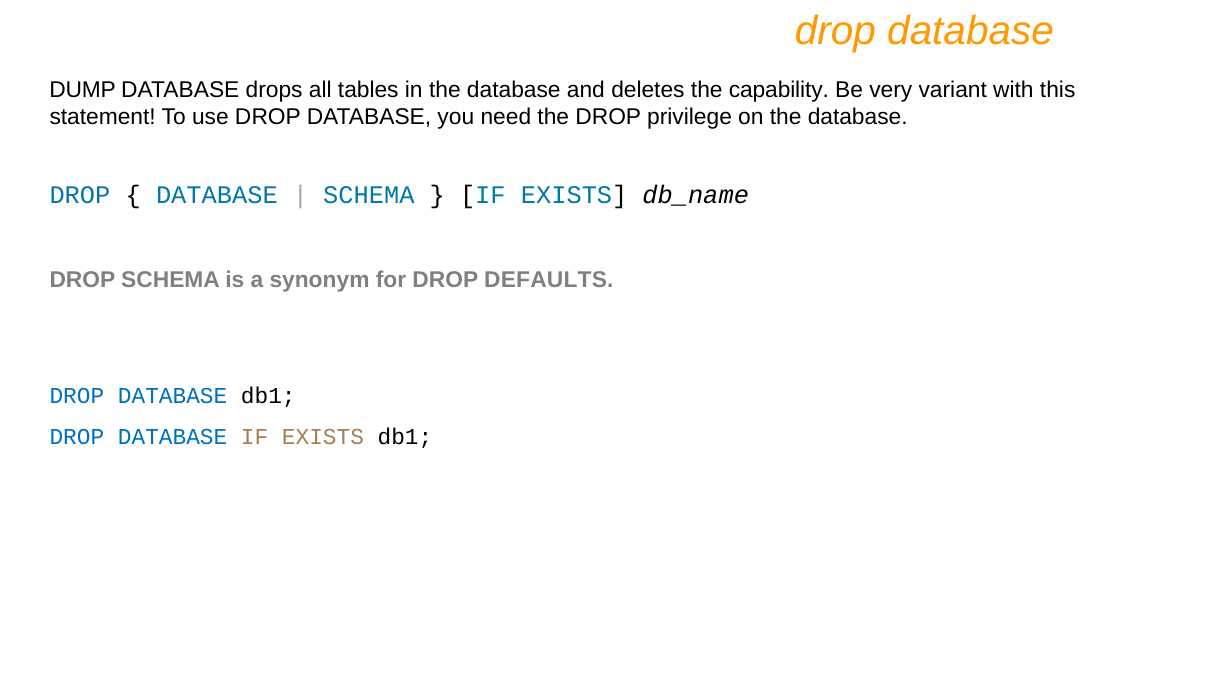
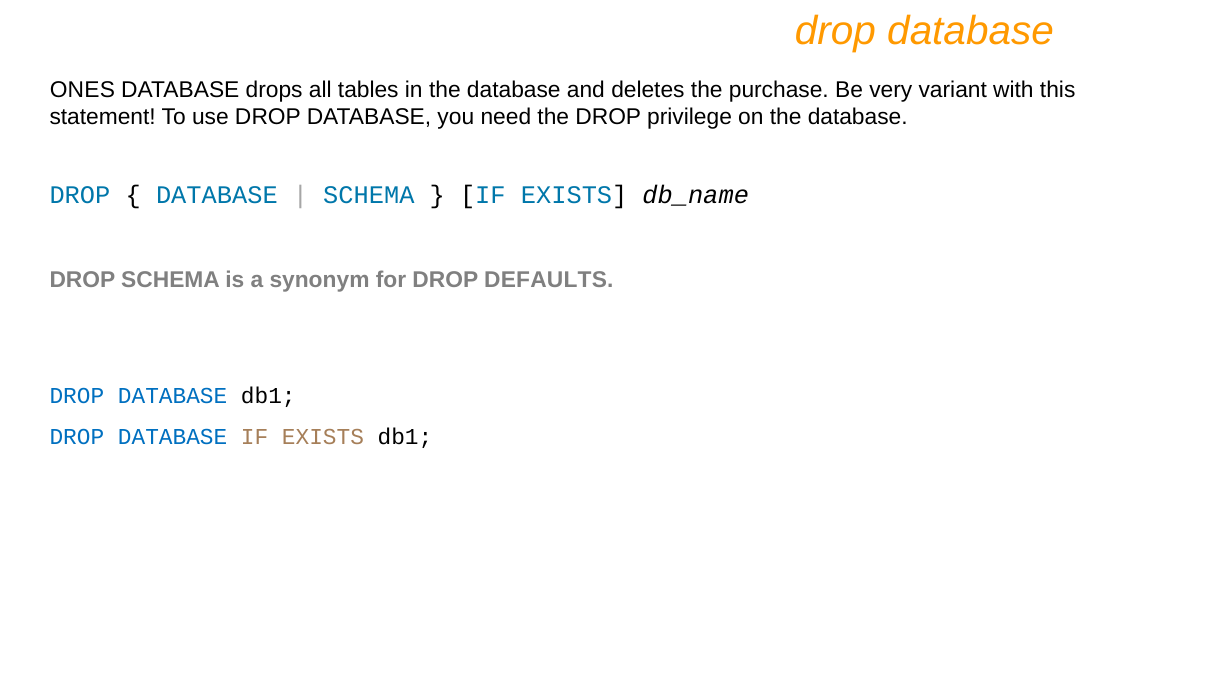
DUMP: DUMP -> ONES (82, 90)
capability: capability -> purchase (779, 90)
